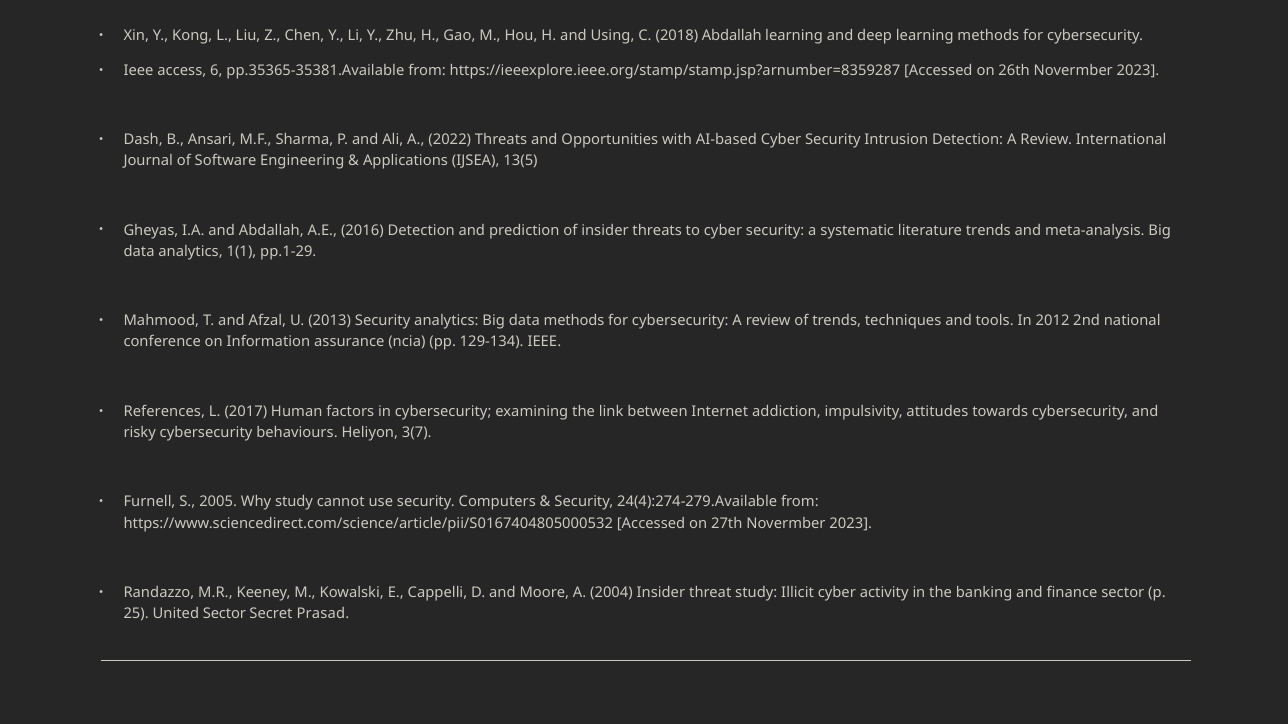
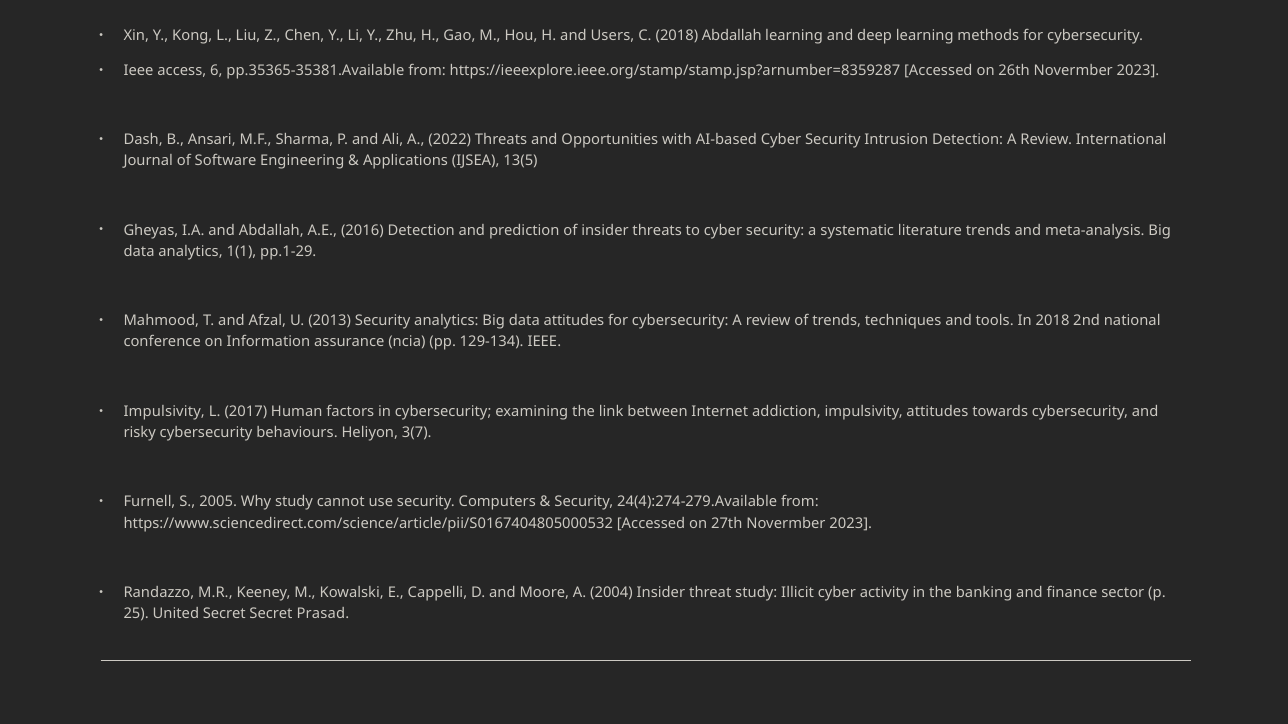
Using: Using -> Users (612, 36)
data methods: methods -> attitudes (574, 321)
In 2012: 2012 -> 2018 (1053, 321)
References: References -> Impulsivity (164, 412)
United Sector: Sector -> Secret (224, 614)
